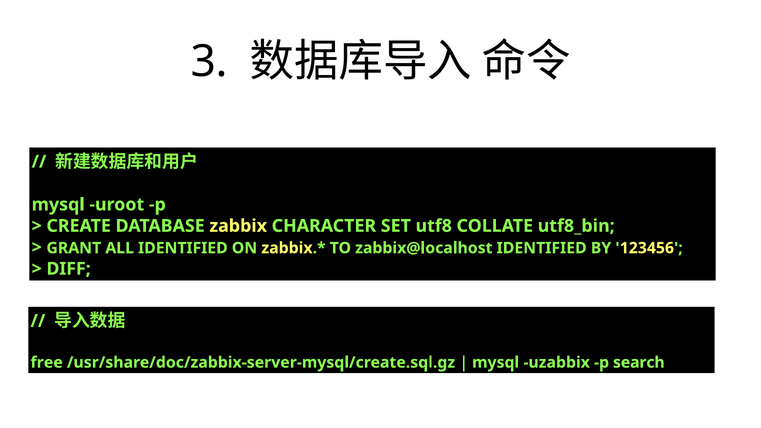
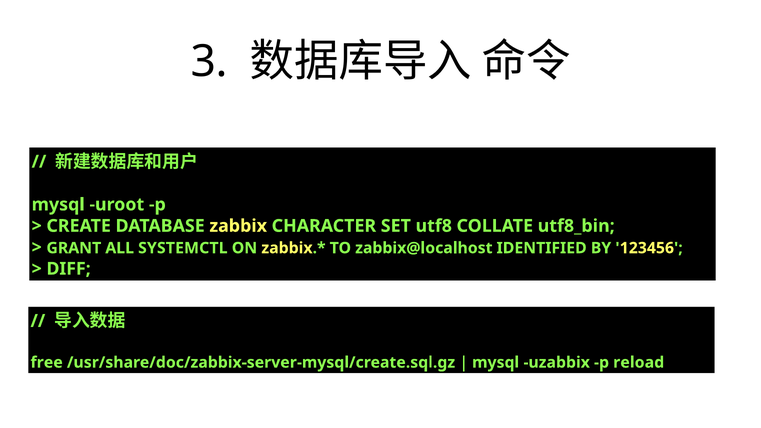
ALL IDENTIFIED: IDENTIFIED -> SYSTEMCTL (183, 248)
search: search -> reload (639, 363)
